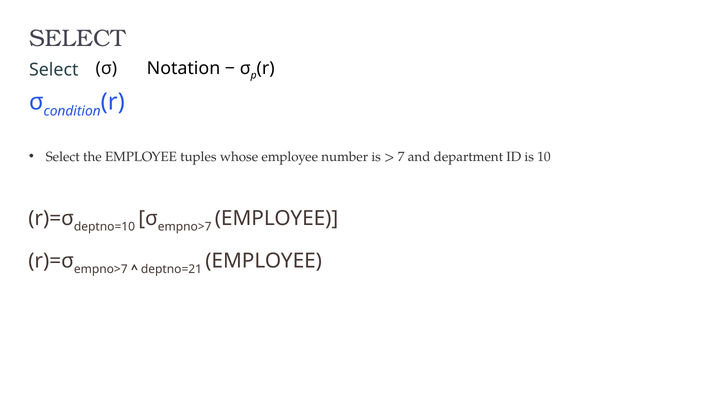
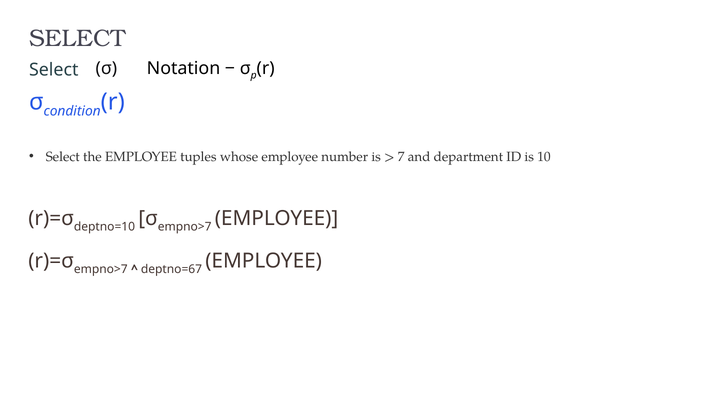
deptno=21: deptno=21 -> deptno=67 (172, 269)
